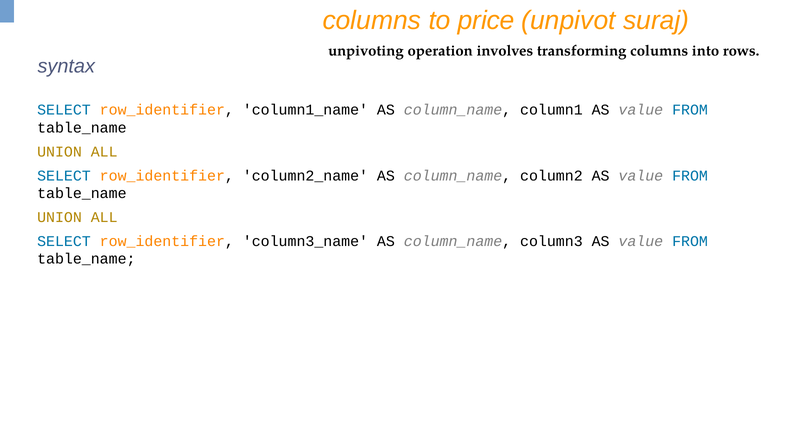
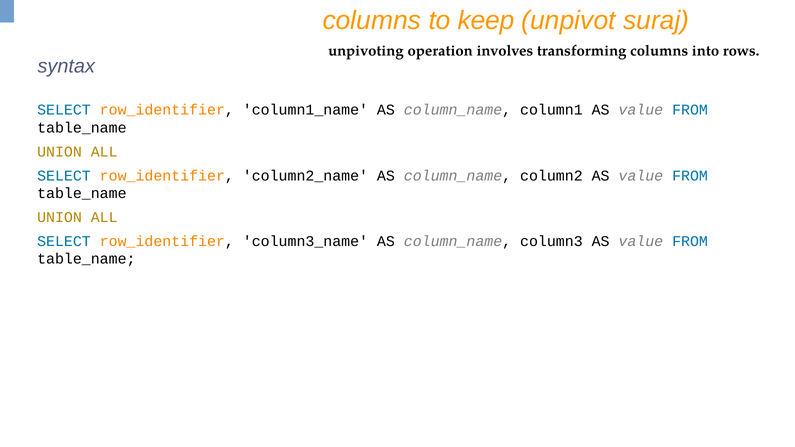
price: price -> keep (486, 21)
